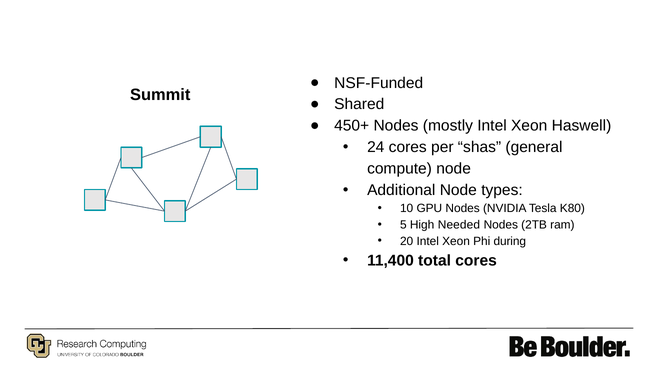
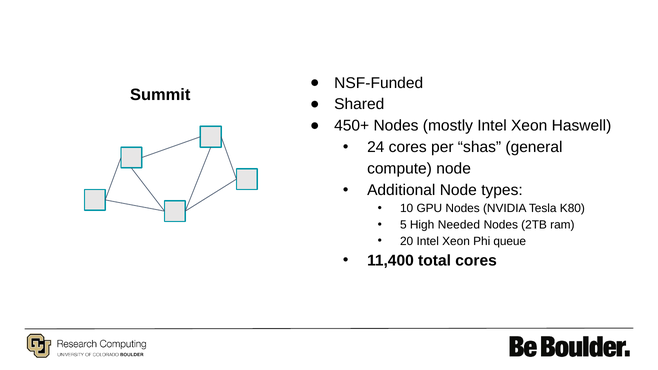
during: during -> queue (510, 241)
